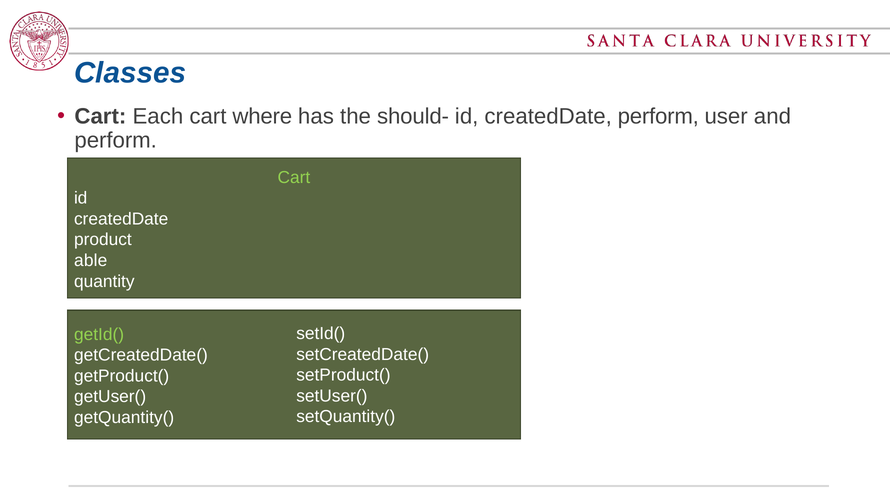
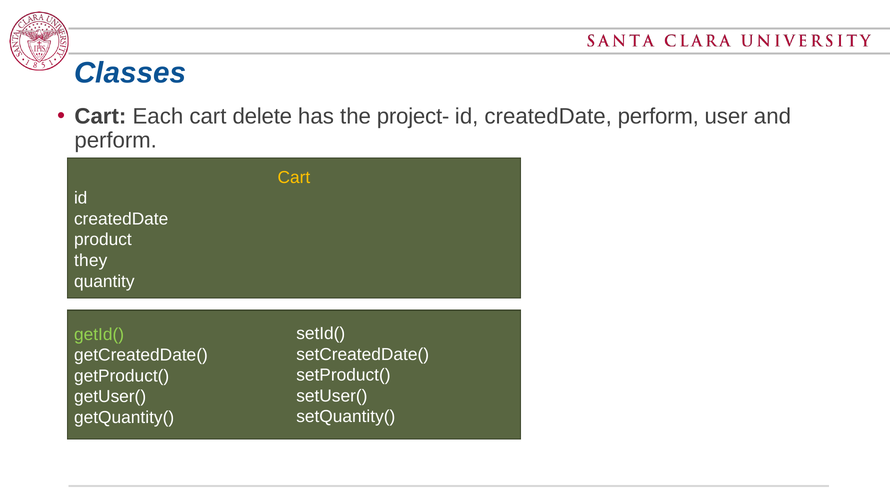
where: where -> delete (262, 116)
should-: should- -> project- (413, 116)
Cart colour: light green -> yellow (294, 177)
able: able -> they (91, 260)
